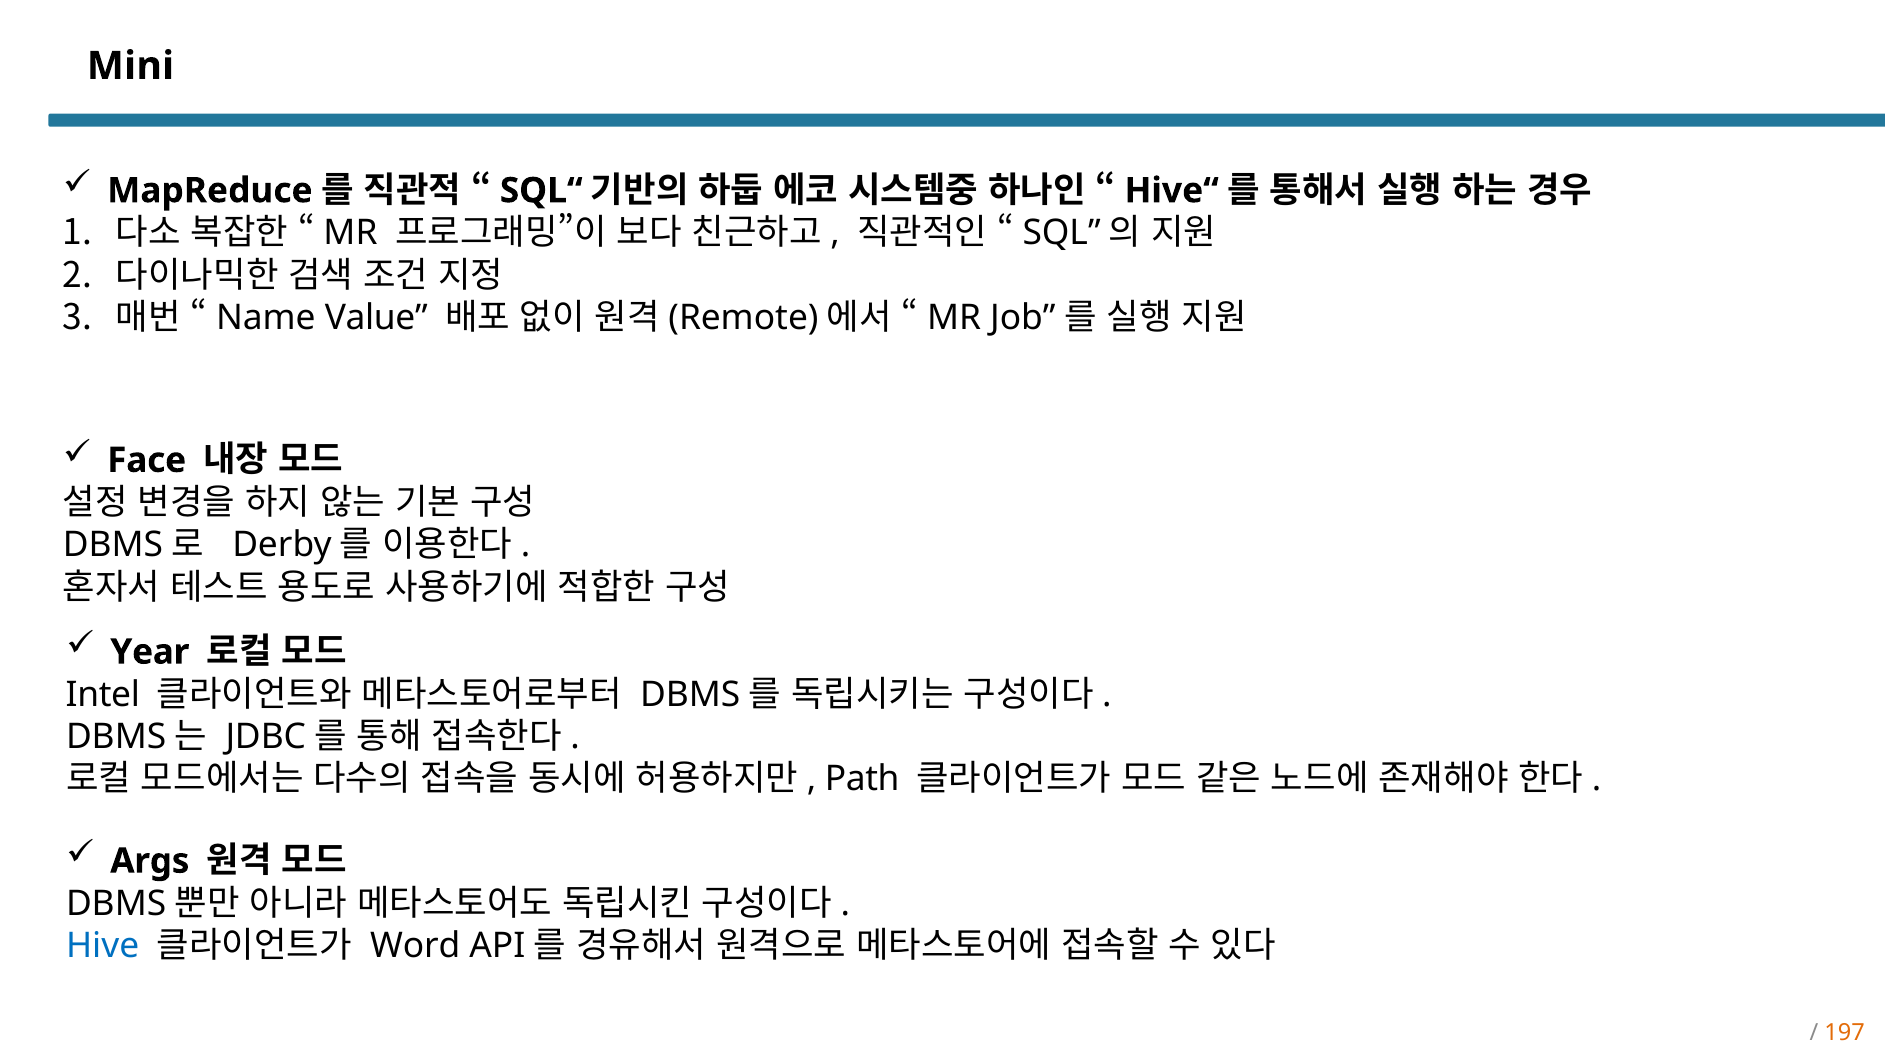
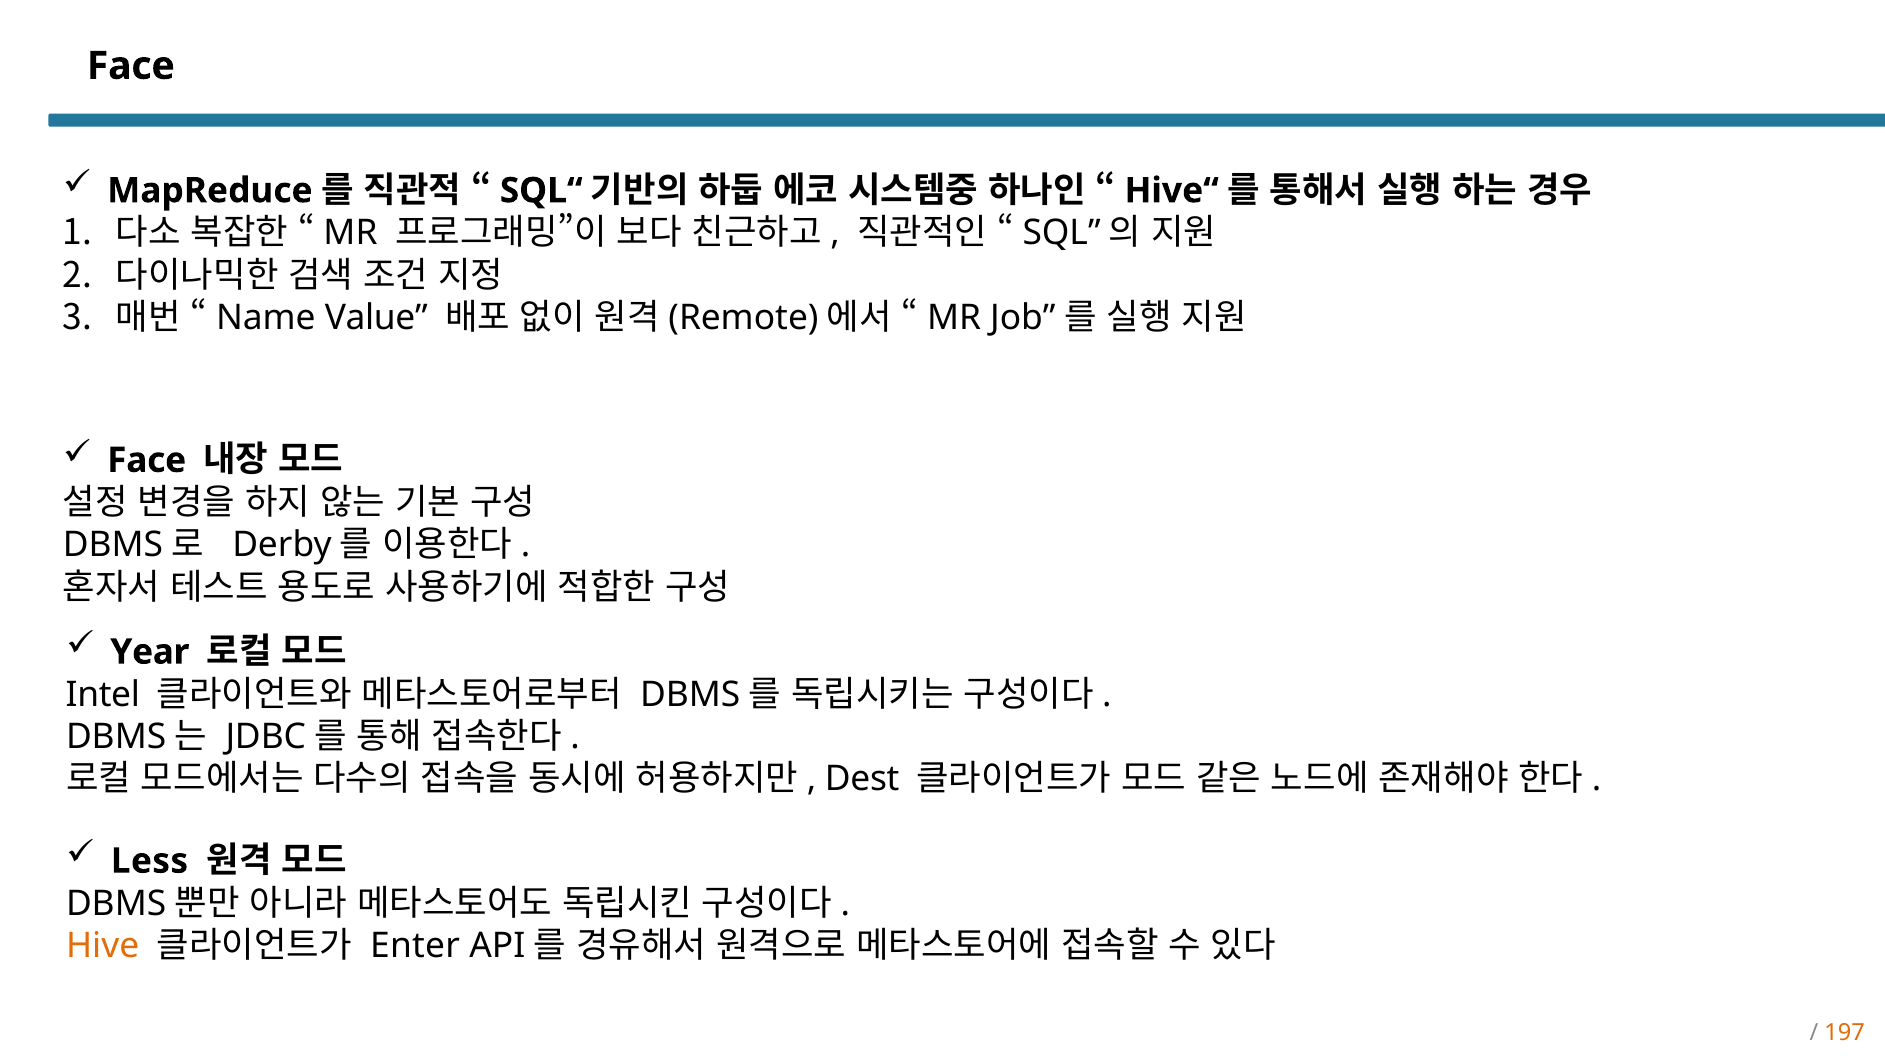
Mini: Mini -> Face (131, 66)
Path: Path -> Dest (862, 779)
Args: Args -> Less (149, 861)
Hive colour: blue -> orange (103, 946)
Word: Word -> Enter (415, 946)
